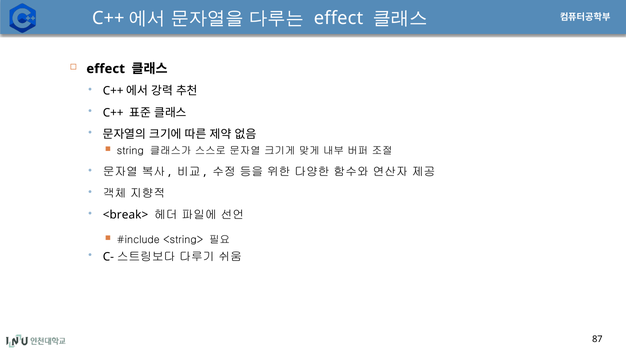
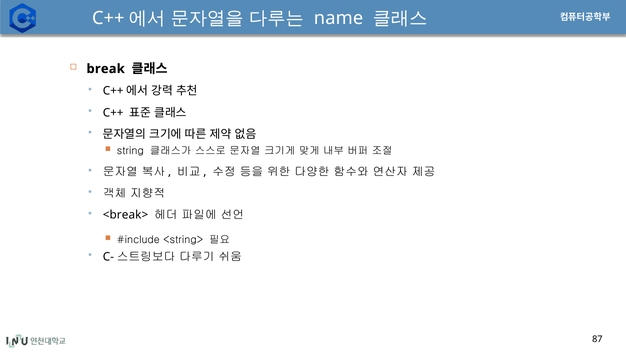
effect: effect -> name (339, 18)
effect: effect -> break (106, 69)
